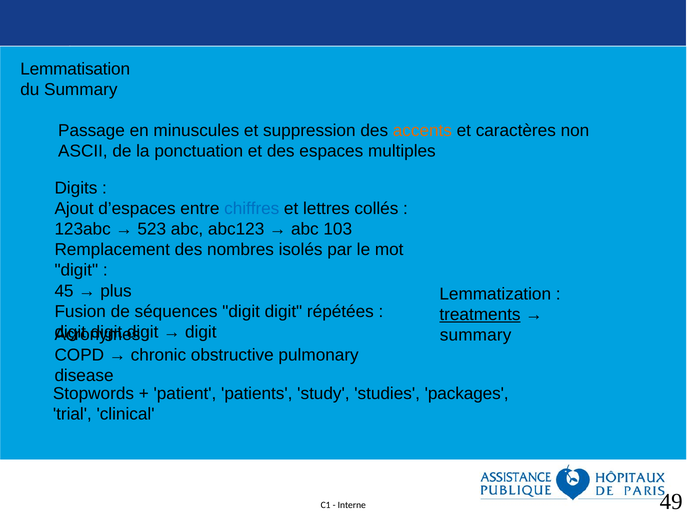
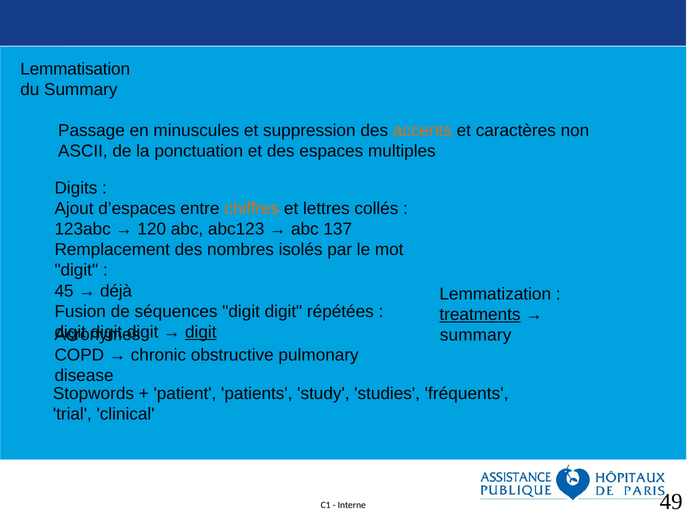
chiffres colour: blue -> orange (252, 209)
523: 523 -> 120 (152, 229)
103: 103 -> 137 (338, 229)
plus: plus -> déjà (116, 291)
digit underline: none -> present (201, 332)
packages: packages -> fréquents (467, 394)
